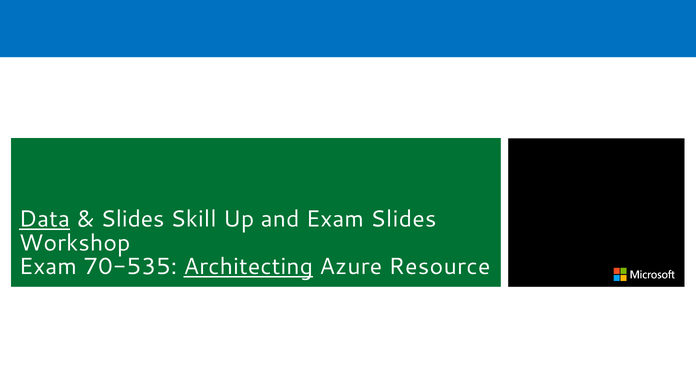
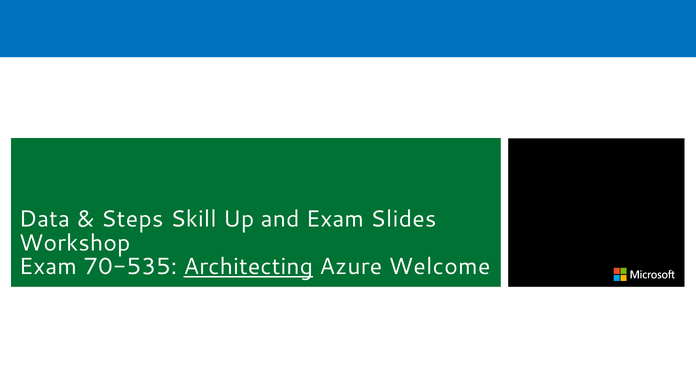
Data underline: present -> none (44, 219)
Slides: Slides -> Steps (132, 219)
Resource: Resource -> Welcome (439, 266)
